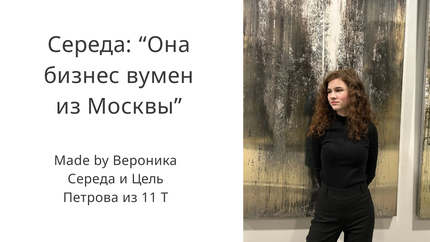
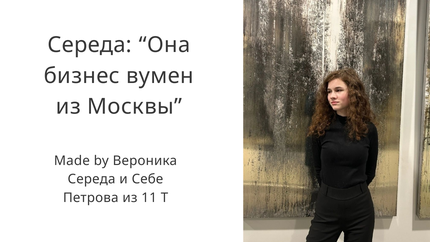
Цель: Цель -> Себе (147, 179)
